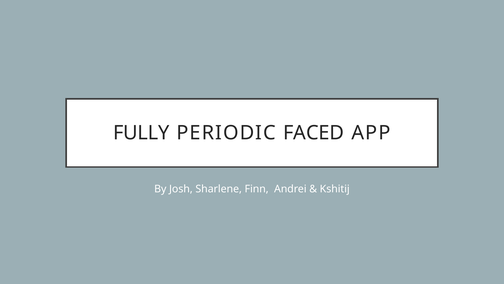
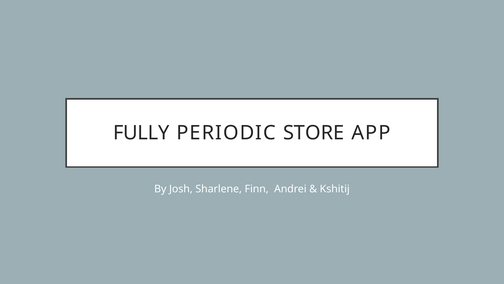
FACED: FACED -> STORE (314, 133)
